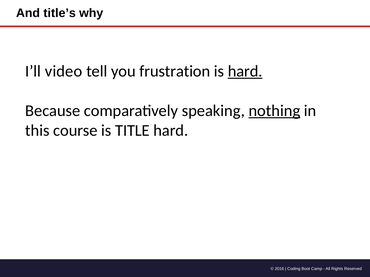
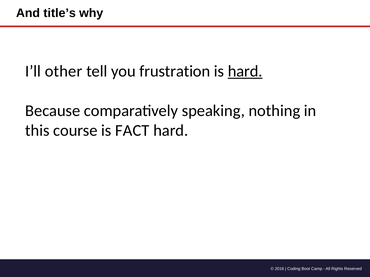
video: video -> other (64, 71)
nothing underline: present -> none (274, 111)
TITLE: TITLE -> FACT (132, 131)
